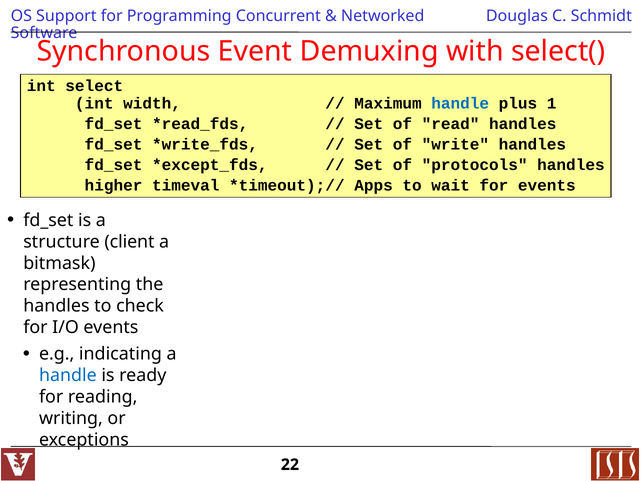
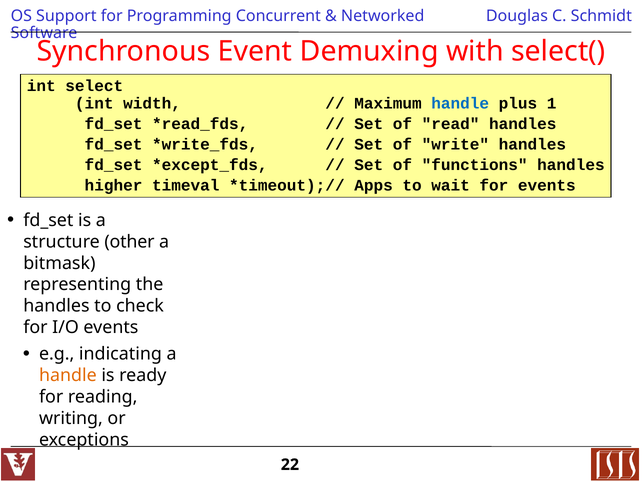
protocols: protocols -> functions (475, 165)
client: client -> other (130, 242)
handle colour: blue -> orange (68, 376)
